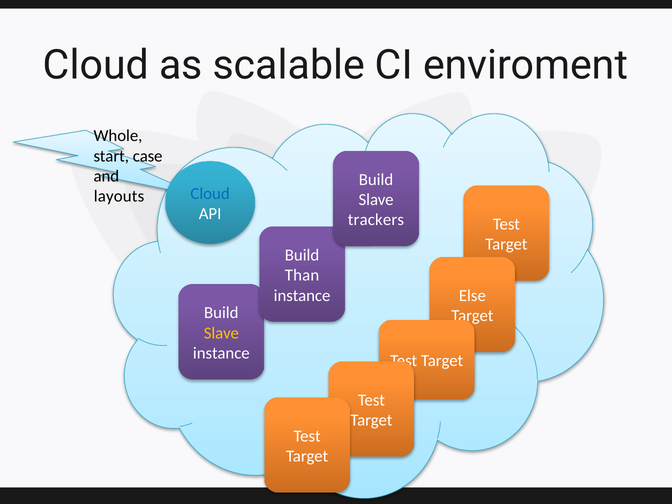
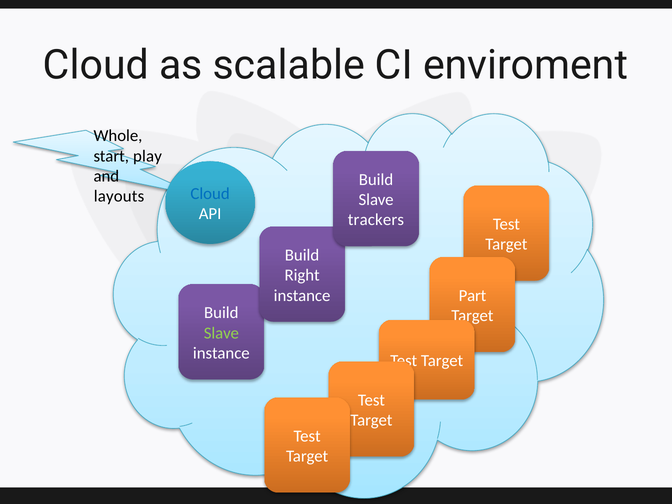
case: case -> play (148, 156)
Than: Than -> Right (302, 275)
Else: Else -> Part (473, 296)
Slave colour: yellow -> light green (221, 333)
